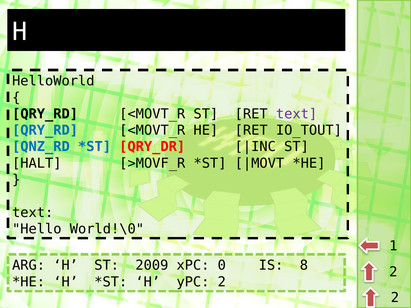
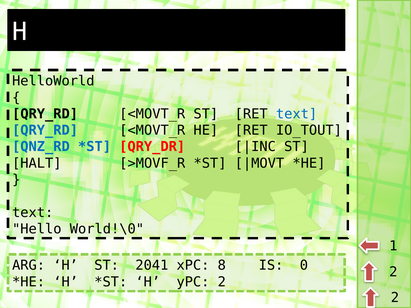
text colour: purple -> blue (297, 114)
2009: 2009 -> 2041 (152, 266)
0: 0 -> 8 (222, 266)
8: 8 -> 0 (304, 266)
